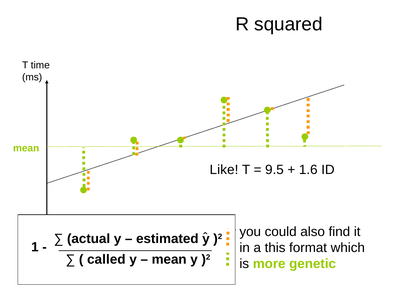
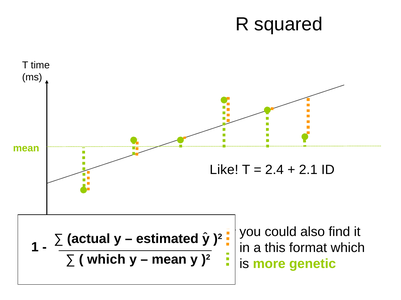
9.5: 9.5 -> 2.4 (274, 170)
1.6: 1.6 -> 2.1 (308, 170)
called: called -> which (106, 260)
